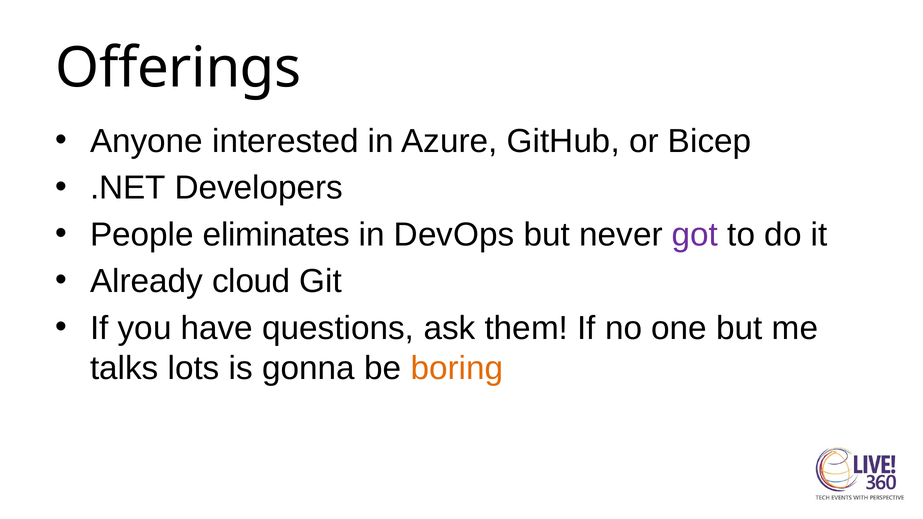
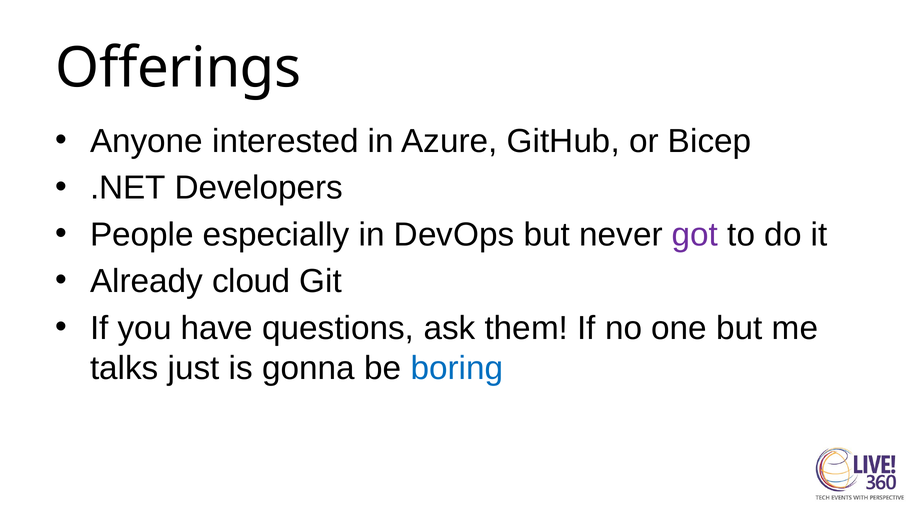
eliminates: eliminates -> especially (276, 235)
lots: lots -> just (194, 368)
boring colour: orange -> blue (457, 368)
